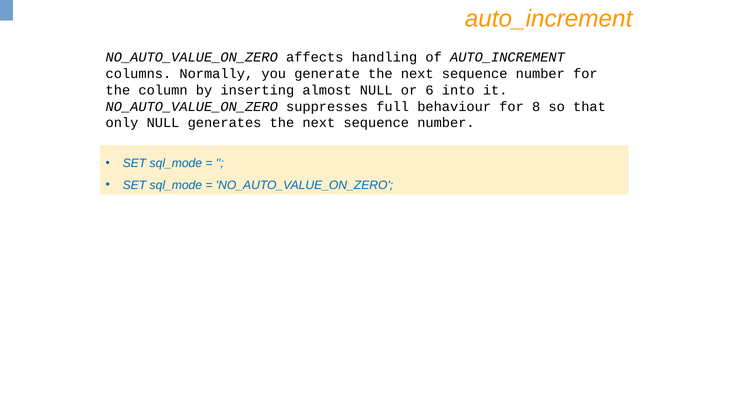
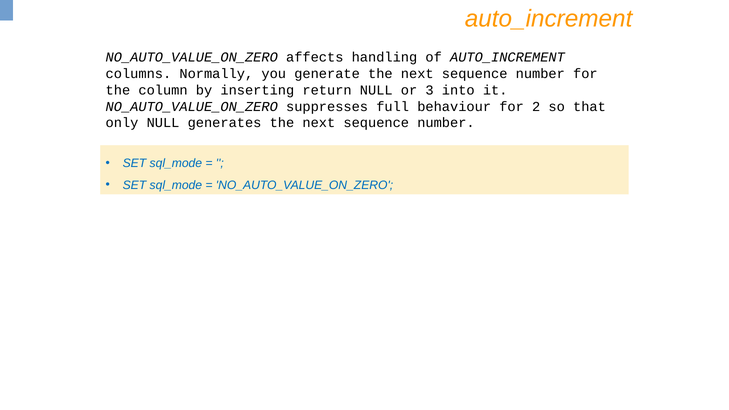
almost: almost -> return (327, 90)
6: 6 -> 3 (430, 90)
8: 8 -> 2 (536, 107)
